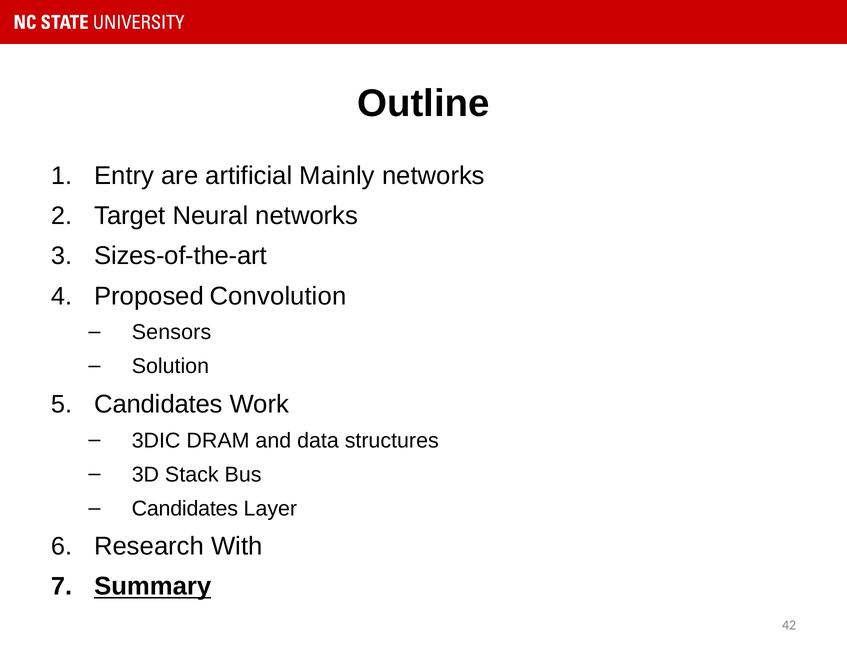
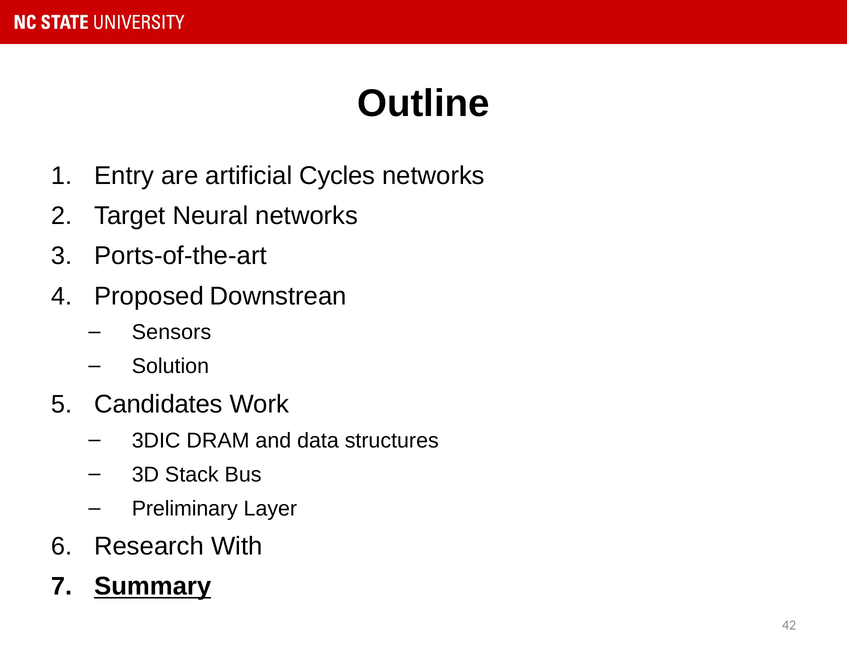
Mainly: Mainly -> Cycles (337, 176)
Sizes-of-the-art: Sizes-of-the-art -> Ports-of-the-art (180, 256)
Convolution: Convolution -> Downstrean (278, 296)
Candidates: Candidates -> Preliminary (185, 508)
